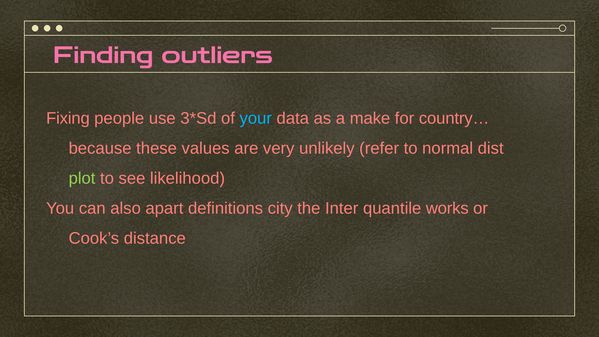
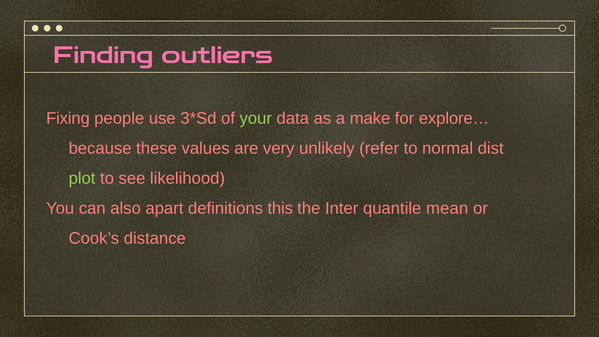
your colour: light blue -> light green (256, 118)
country…: country… -> explore… (454, 118)
city: city -> this (280, 208)
works: works -> mean (447, 208)
